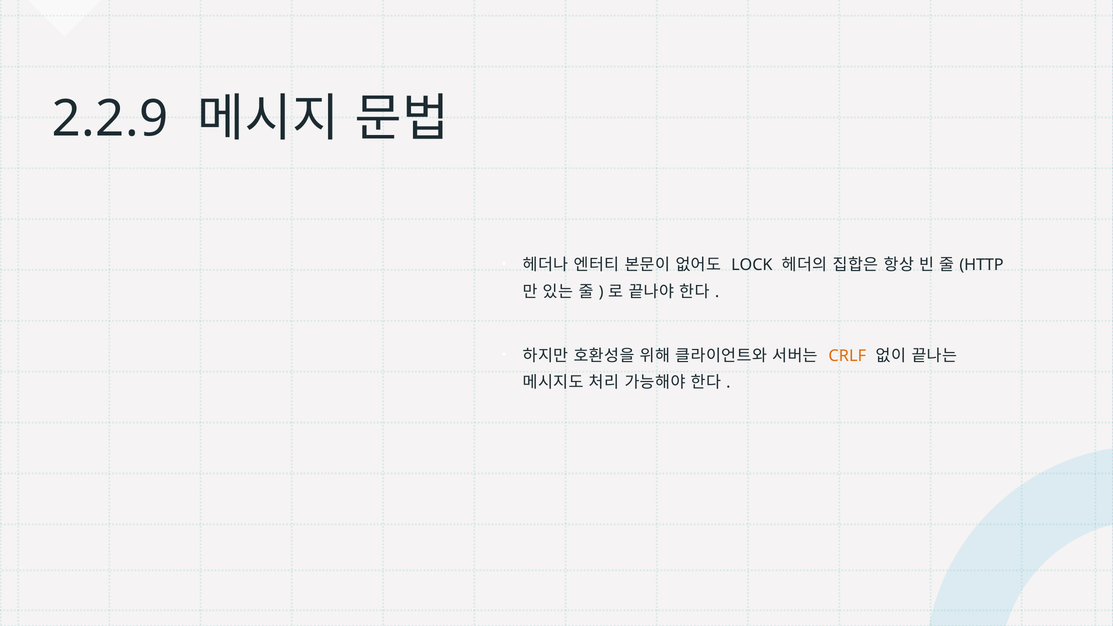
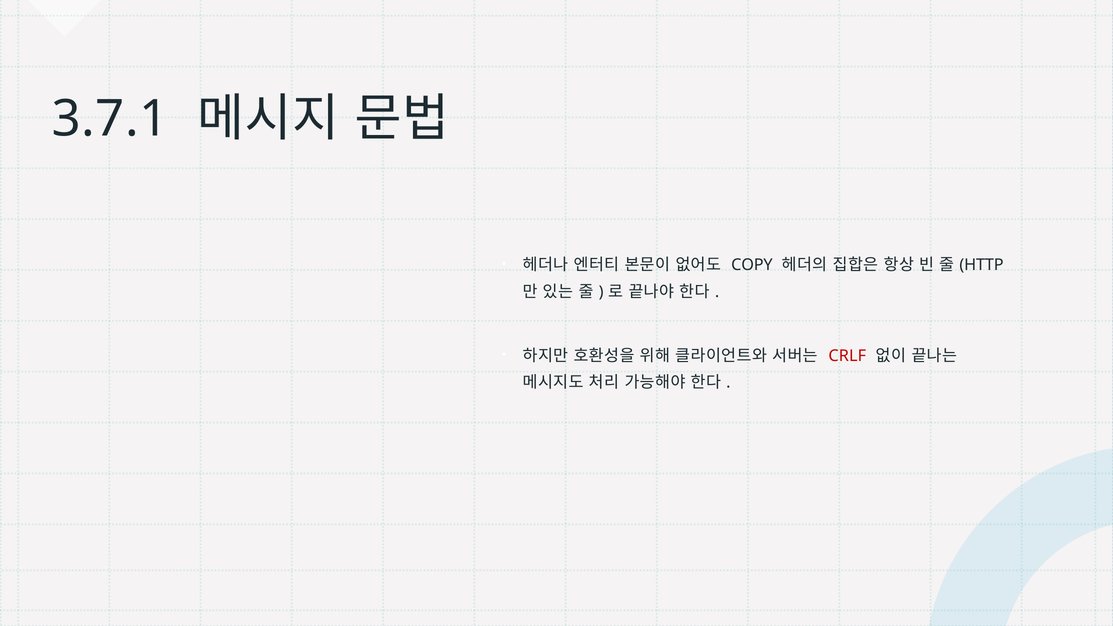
2.2.9: 2.2.9 -> 3.7.1 (110, 119)
LOCK: LOCK -> COPY (752, 265)
CRLF colour: orange -> red (847, 356)
